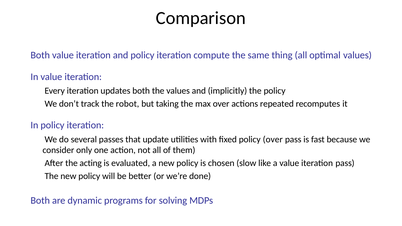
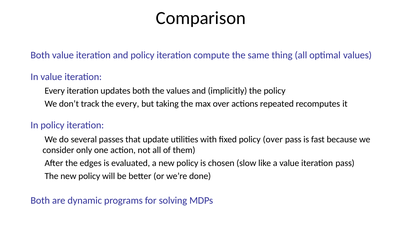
robot: robot -> every (127, 104)
acting: acting -> edges (91, 163)
